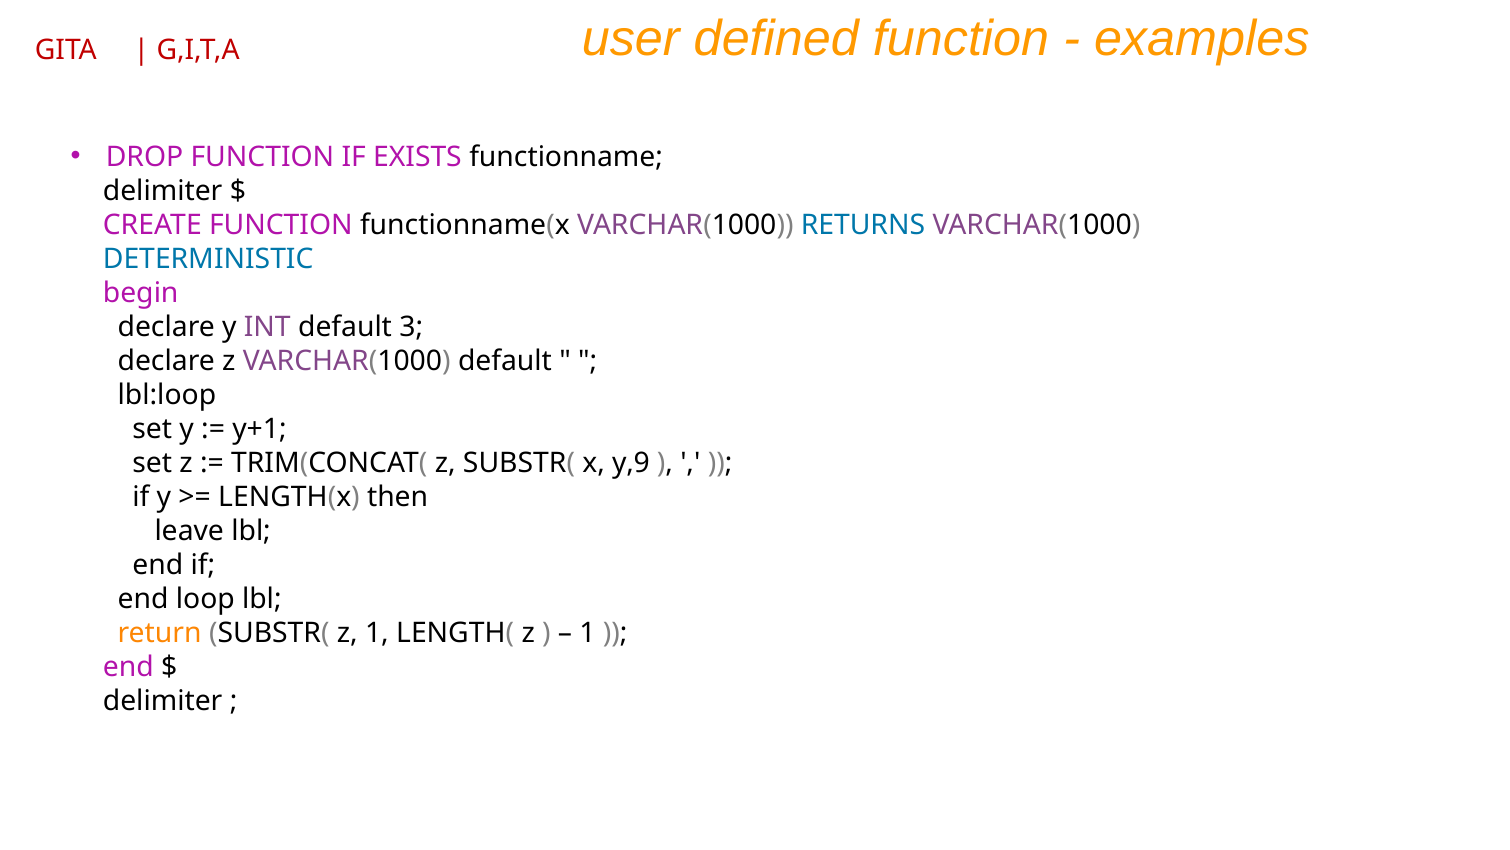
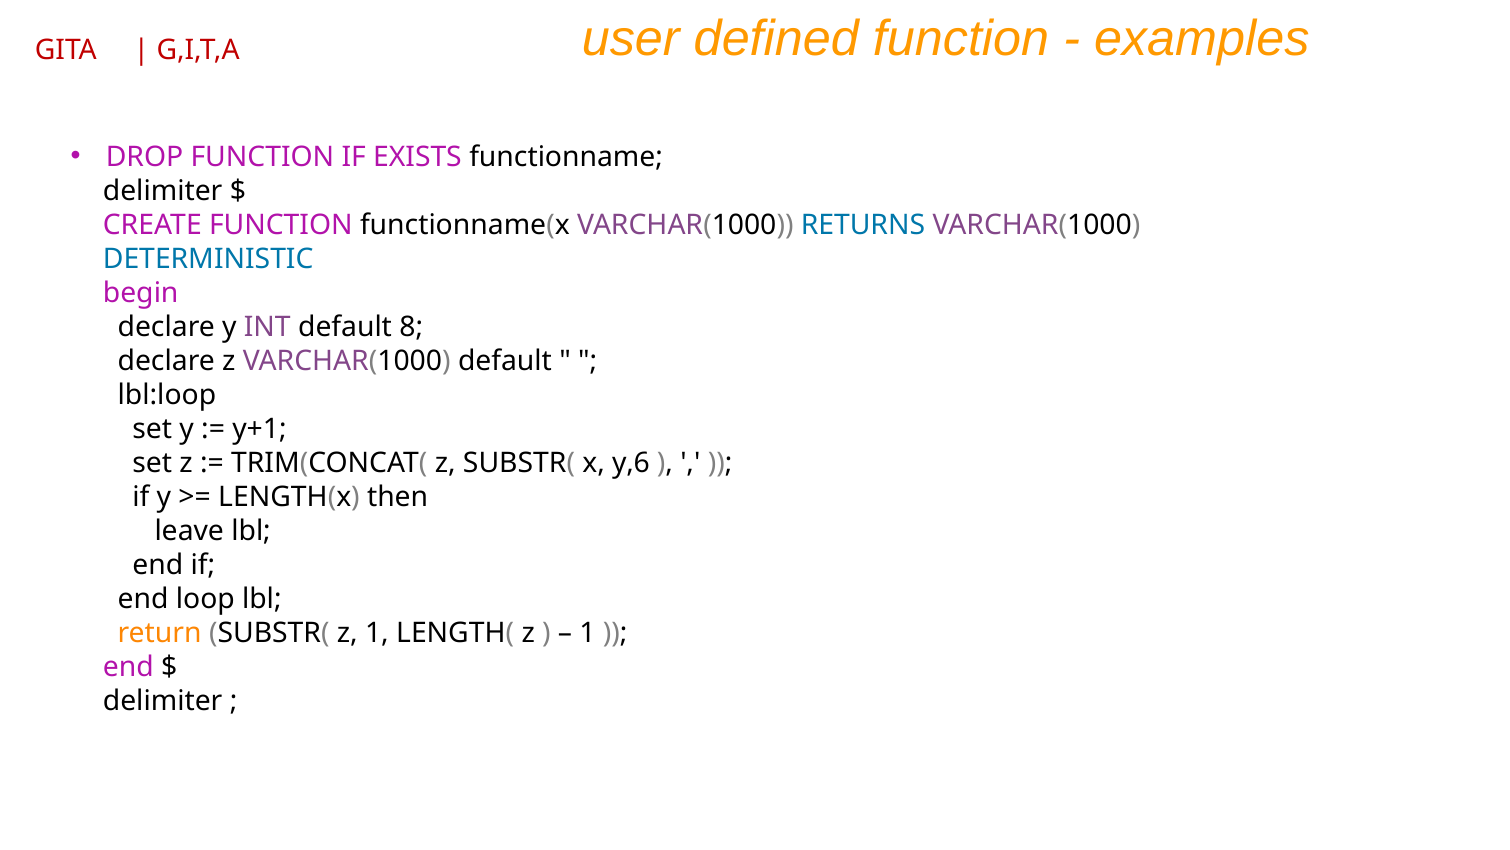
3: 3 -> 8 (411, 327)
y,9: y,9 -> y,6 (631, 463)
